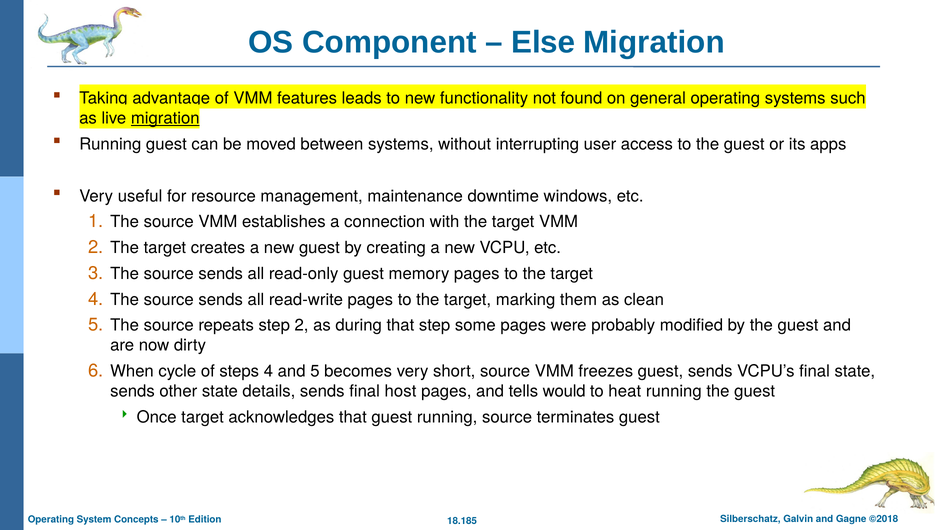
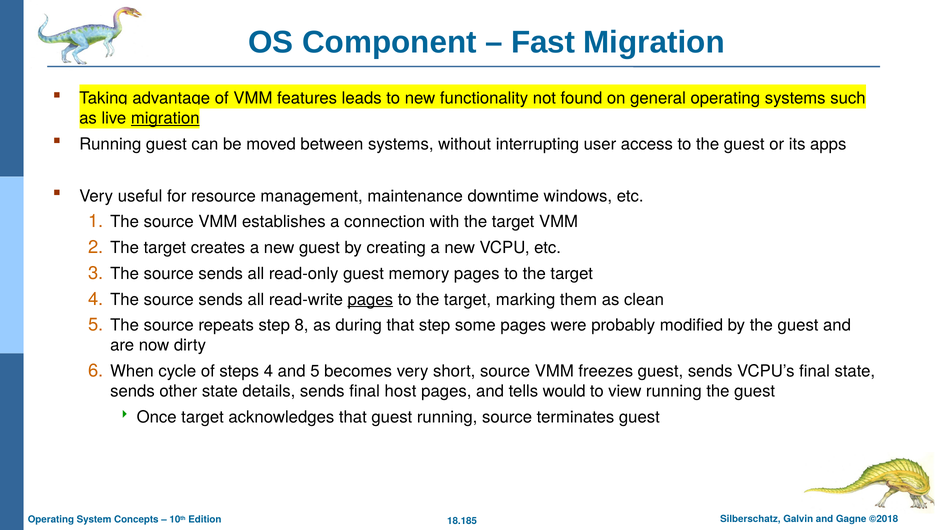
Else: Else -> Fast (543, 43)
pages underline: none -> present (370, 300)
step 2: 2 -> 8 (301, 326)
heat: heat -> view (625, 392)
